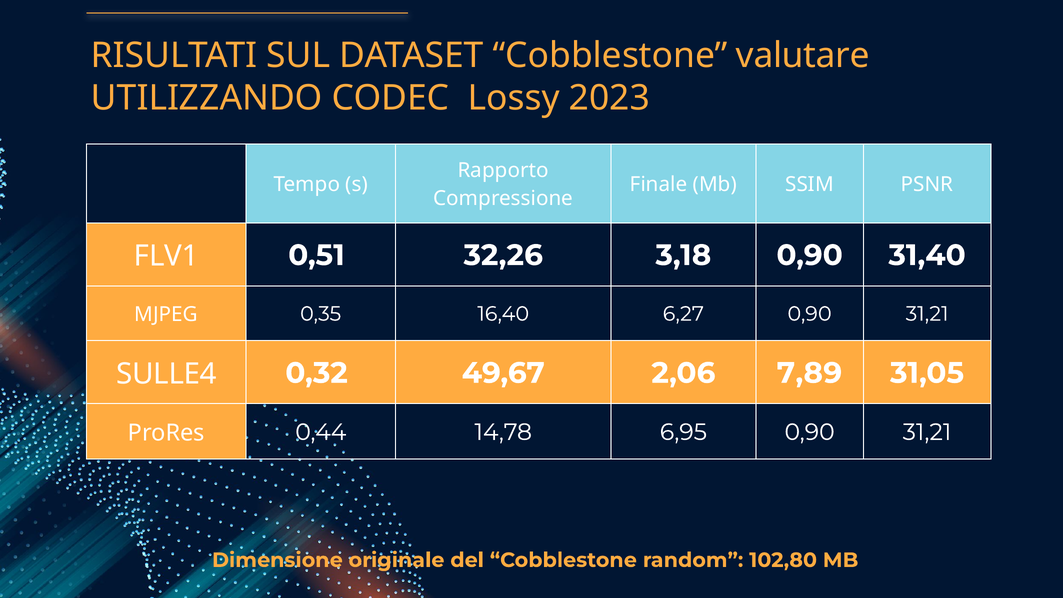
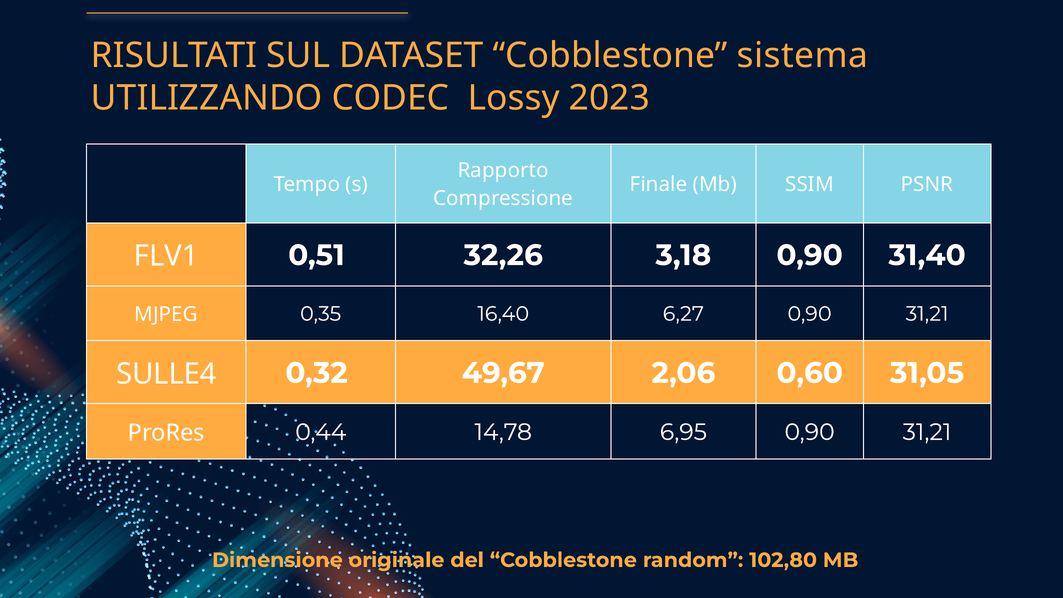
valutare: valutare -> sistema (802, 56)
7,89: 7,89 -> 0,60 (810, 373)
